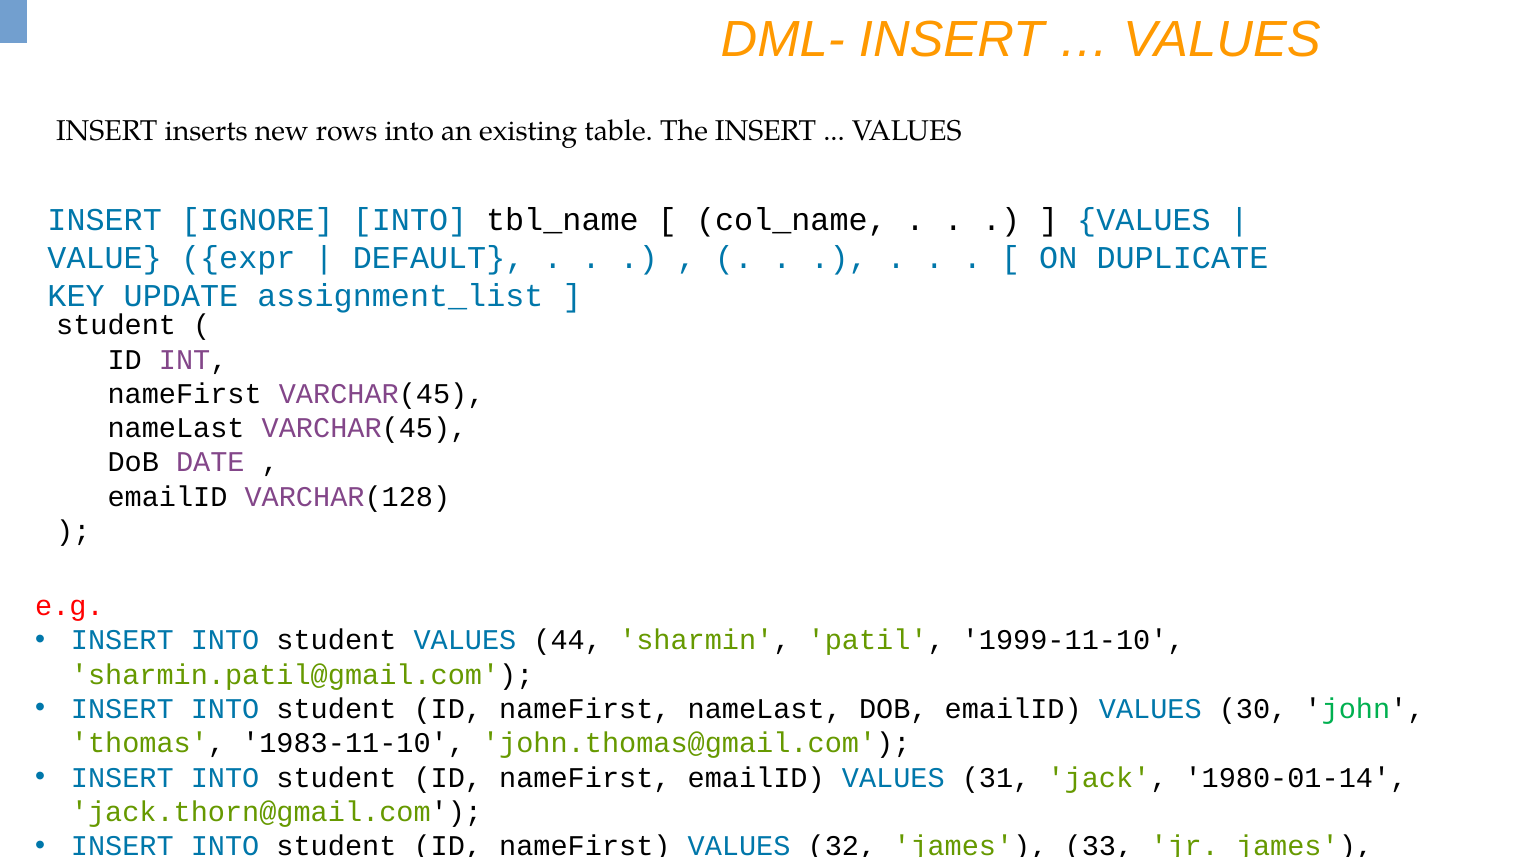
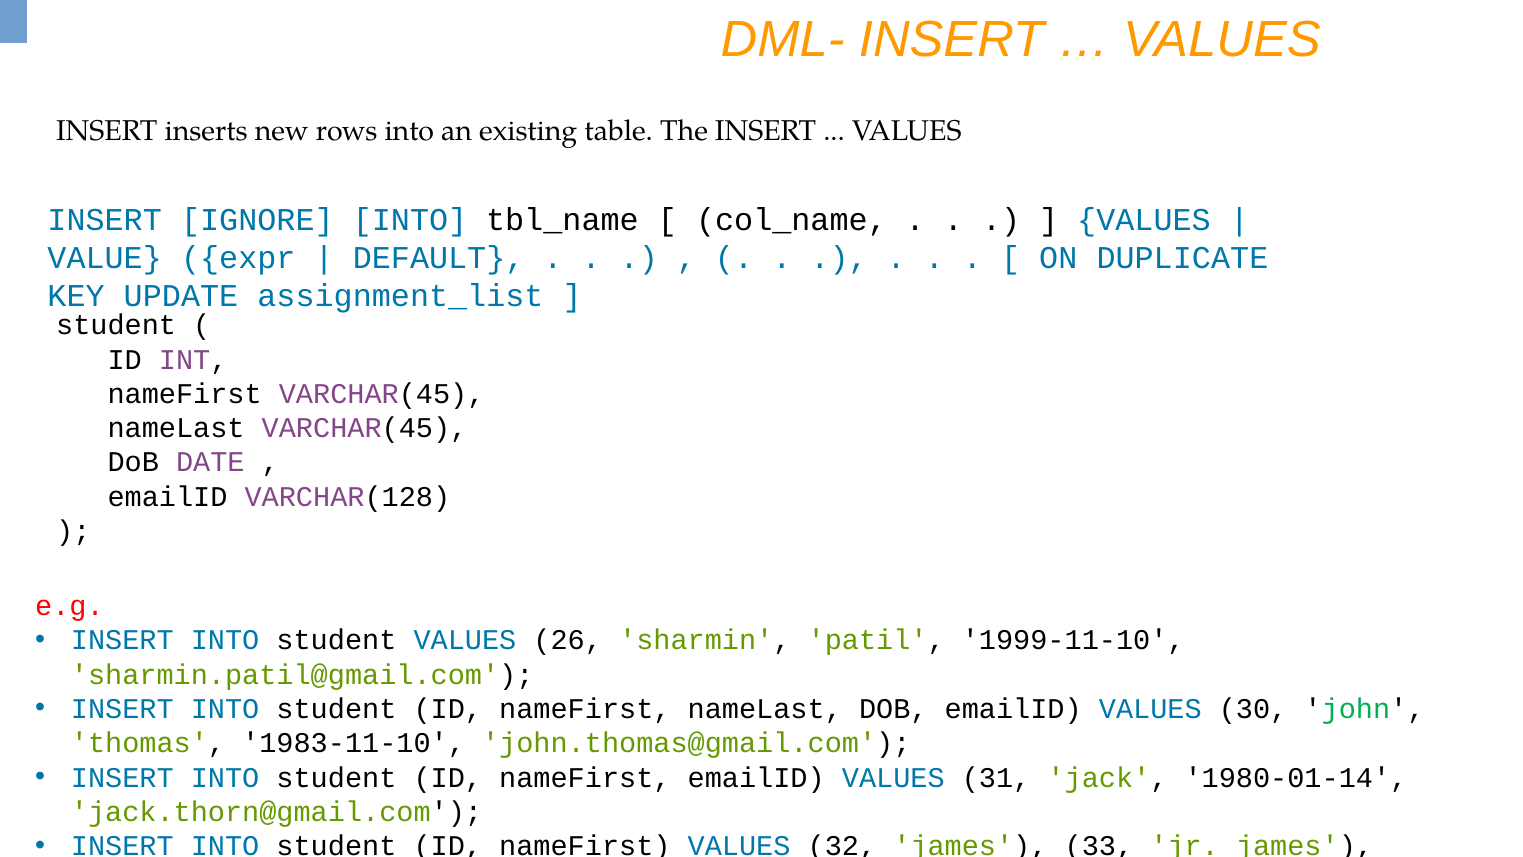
44: 44 -> 26 (568, 640)
